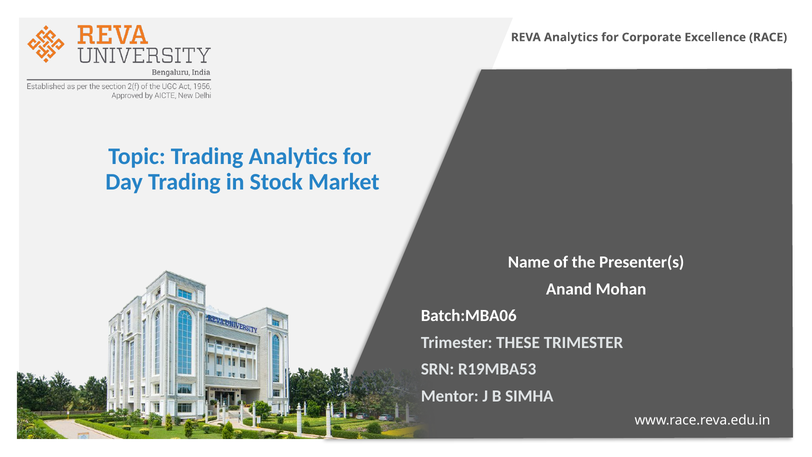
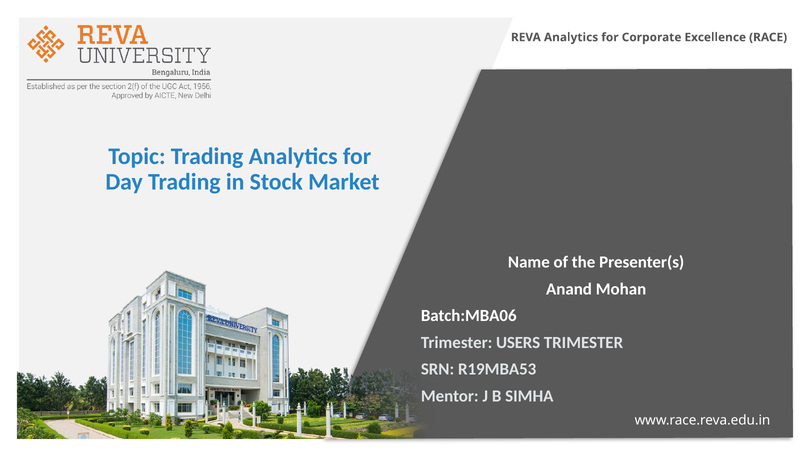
THESE: THESE -> USERS (518, 342)
